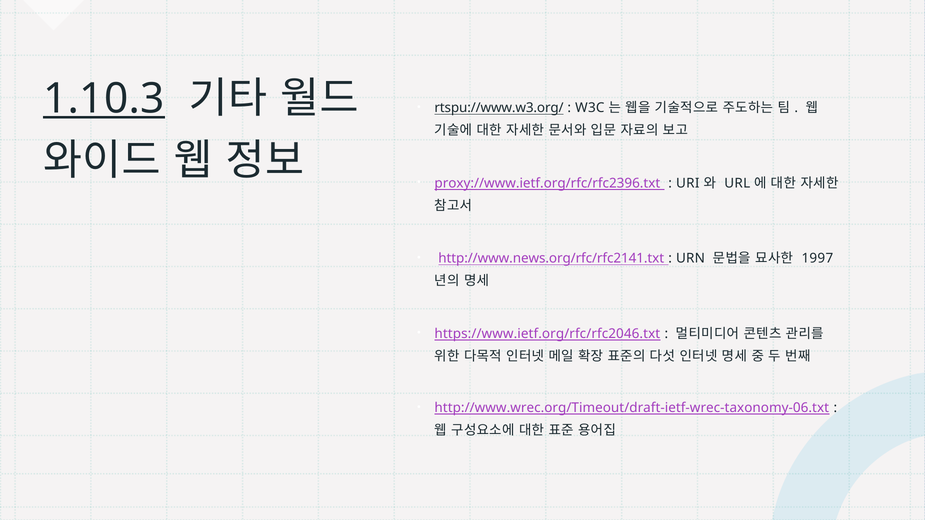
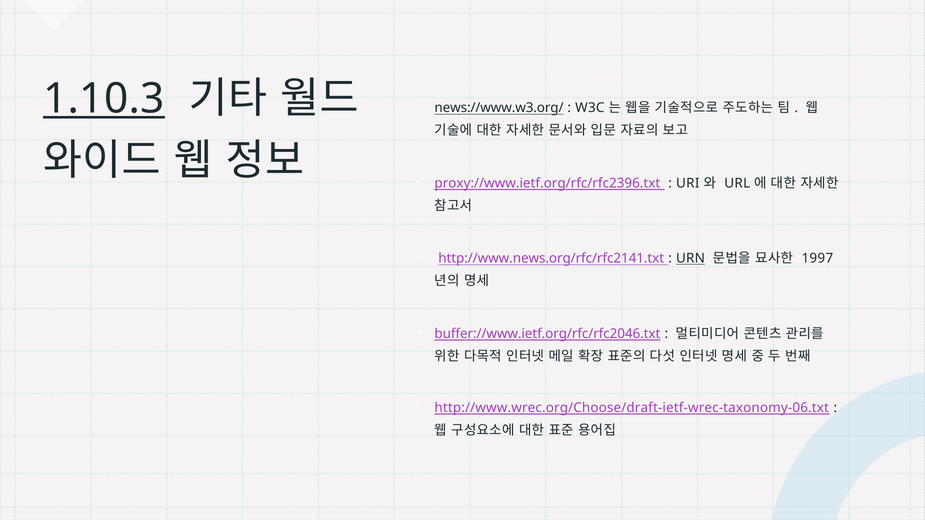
rtspu://www.w3.org/: rtspu://www.w3.org/ -> news://www.w3.org/ (499, 108)
URN underline: none -> present (691, 259)
https://www.ietf.org/rfc/rfc2046.txt: https://www.ietf.org/rfc/rfc2046.txt -> buffer://www.ietf.org/rfc/rfc2046.txt (547, 334)
http://www.wrec.org/Timeout/draft-ietf-wrec-taxonomy-06.txt: http://www.wrec.org/Timeout/draft-ietf-wrec-taxonomy-06.txt -> http://www.wrec.org/Choose/draft-ietf-wrec-taxonomy-06.txt (632, 408)
